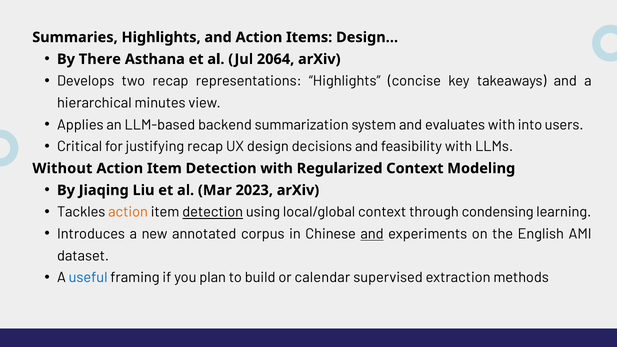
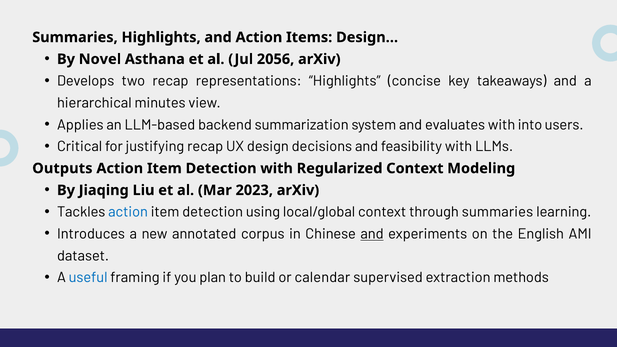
There: There -> Novel (100, 59)
2064: 2064 -> 2056 (276, 59)
Without: Without -> Outputs (62, 168)
action colour: orange -> blue (128, 212)
detection underline: present -> none (213, 212)
through condensing: condensing -> summaries (497, 212)
